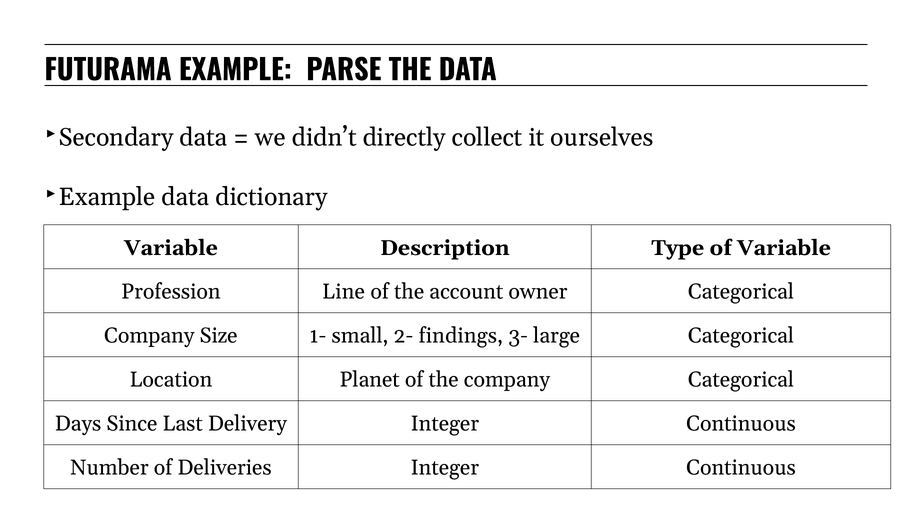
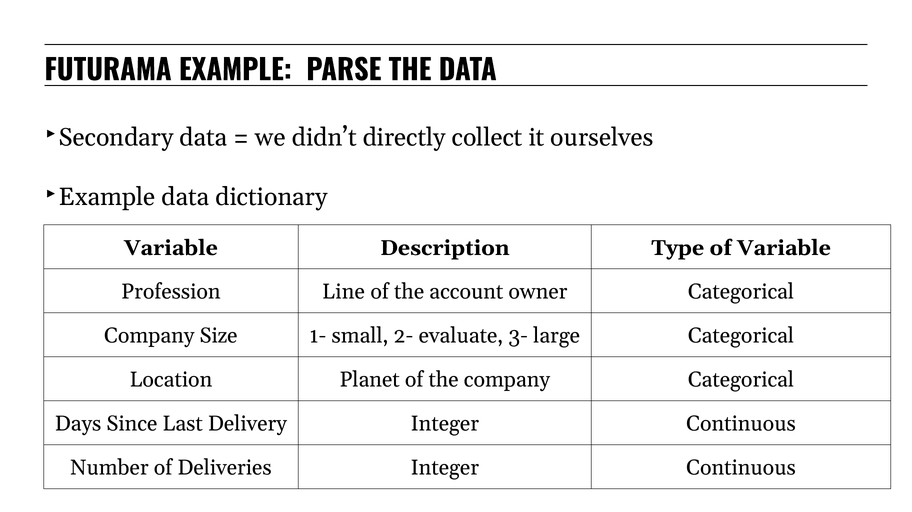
findings: findings -> evaluate (461, 336)
